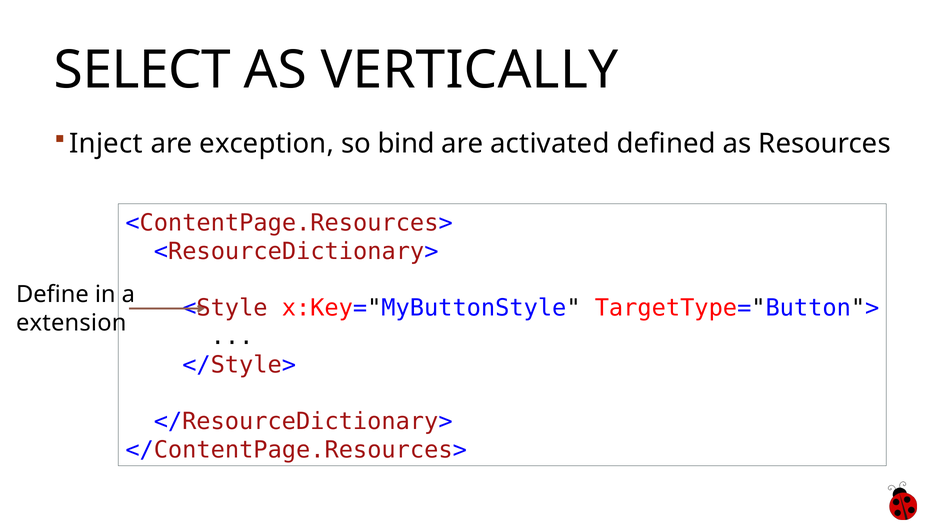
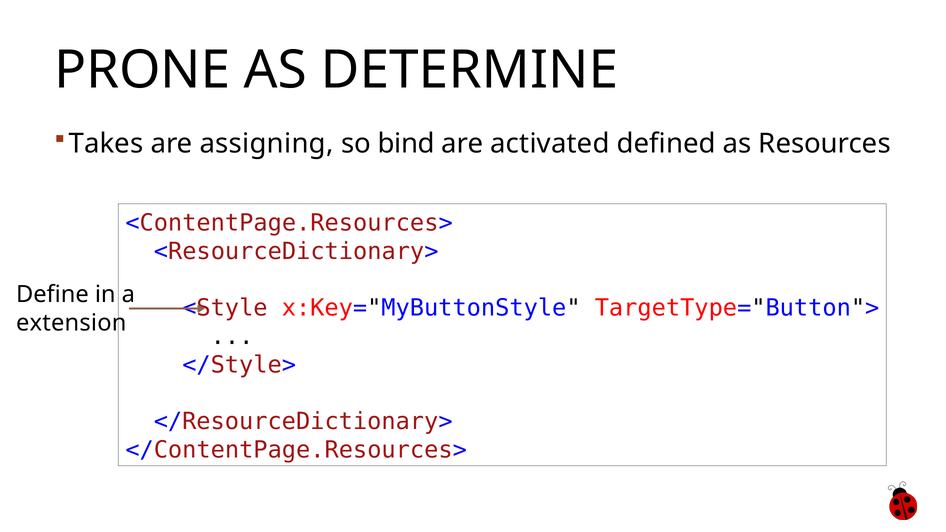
SELECT: SELECT -> PRONE (142, 70)
VERTICALLY: VERTICALLY -> DETERMINE (470, 70)
Inject: Inject -> Takes (106, 143)
exception: exception -> assigning (267, 143)
